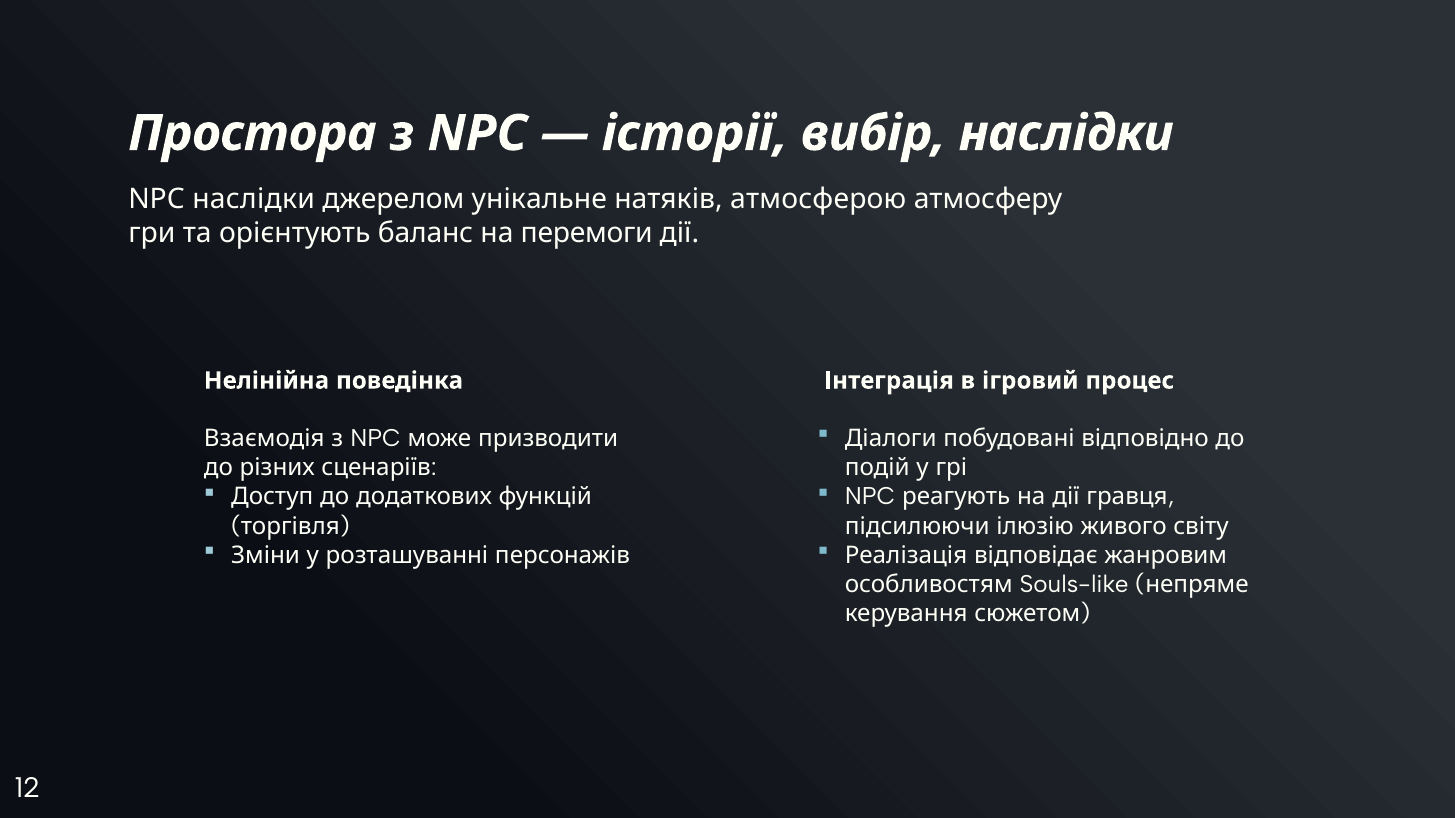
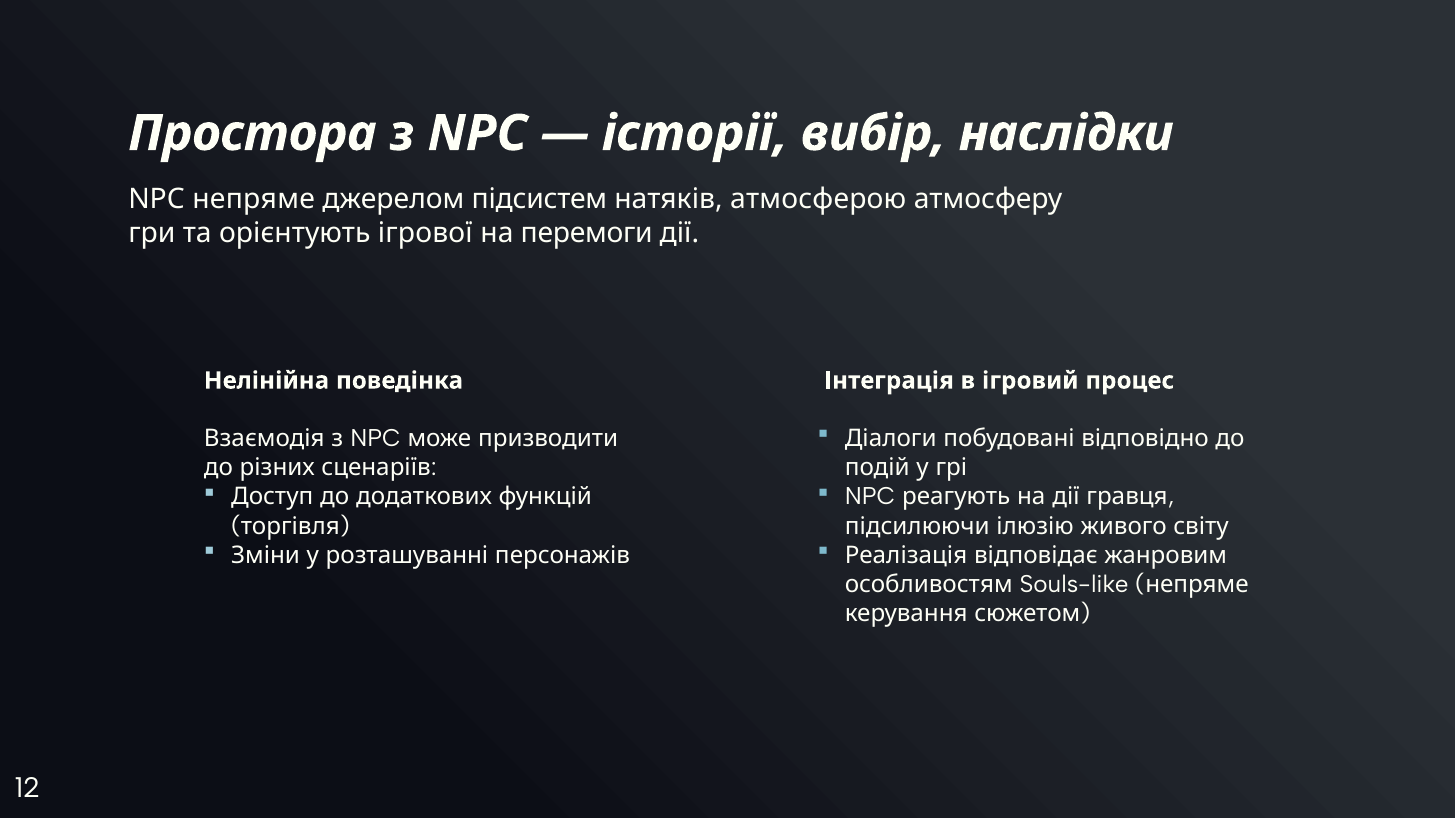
NPC наслідки: наслідки -> непряме (254, 199)
унікальне: унікальне -> підсистем (539, 199)
баланс: баланс -> ігрової (425, 233)
